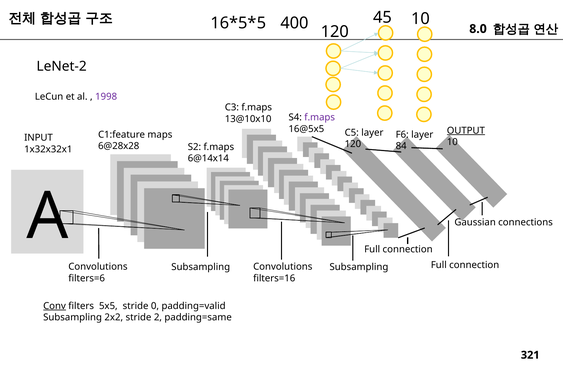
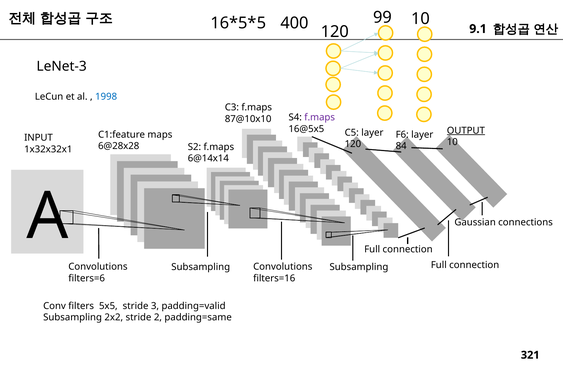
45: 45 -> 99 (383, 17)
8.0: 8.0 -> 9.1 (478, 29)
LeNet-2: LeNet-2 -> LeNet-3 (62, 66)
1998 colour: purple -> blue (106, 97)
13@10x10: 13@10x10 -> 87@10x10 (248, 119)
Conv underline: present -> none (55, 306)
0: 0 -> 3 (155, 306)
